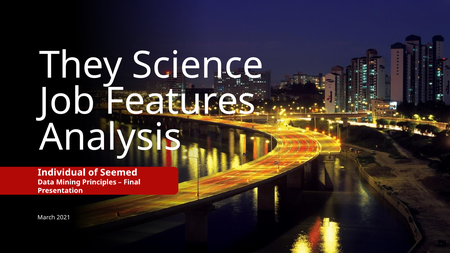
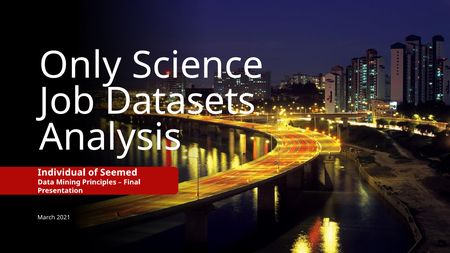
They: They -> Only (80, 65)
Features: Features -> Datasets (180, 101)
